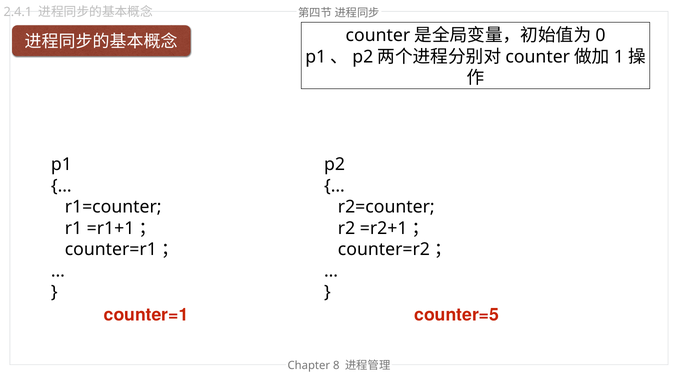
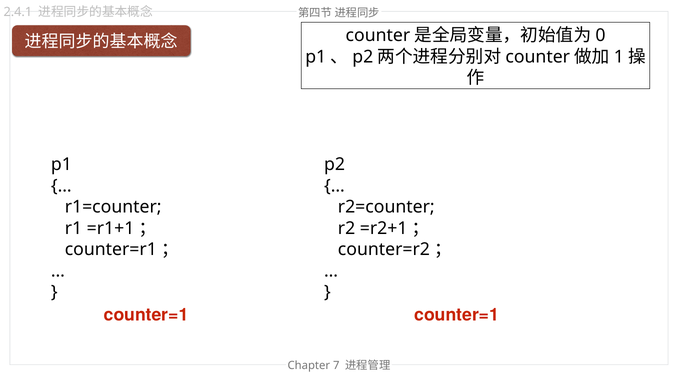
counter=5: counter=5 -> counter=1 (457, 315)
8: 8 -> 7 (336, 365)
